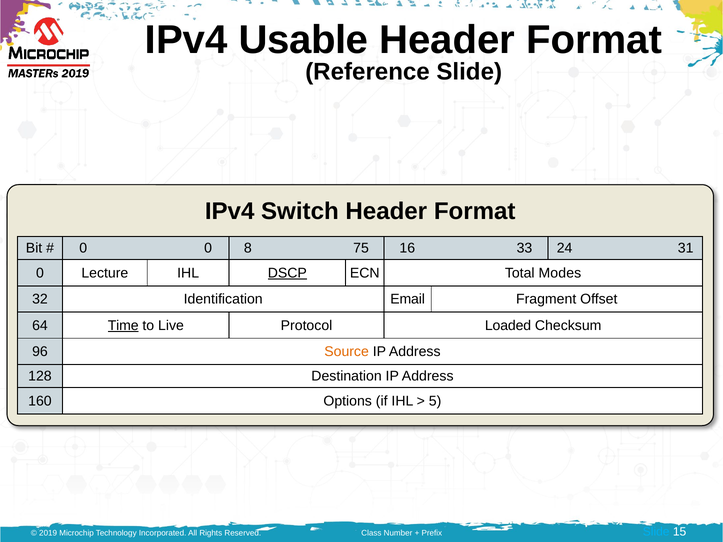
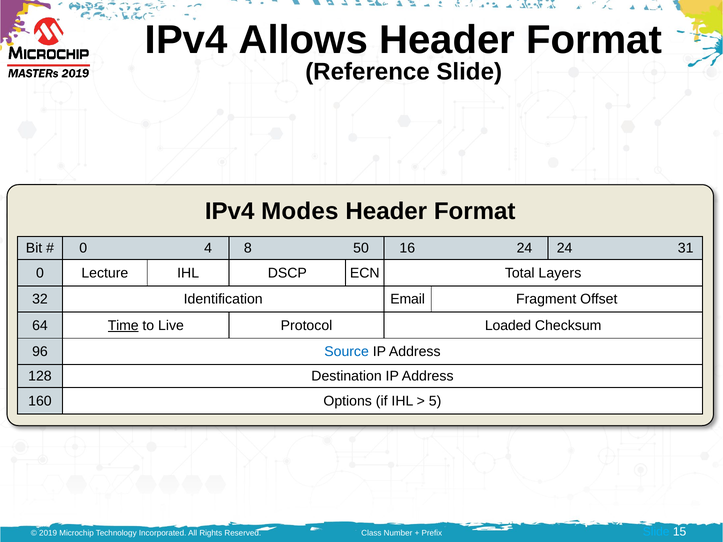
Usable: Usable -> Allows (303, 40)
Switch: Switch -> Modes (300, 212)
0 0: 0 -> 4 (208, 248)
75: 75 -> 50 (361, 248)
16 33: 33 -> 24 (524, 248)
DSCP underline: present -> none (287, 273)
Modes: Modes -> Layers (560, 273)
Source colour: orange -> blue (347, 352)
